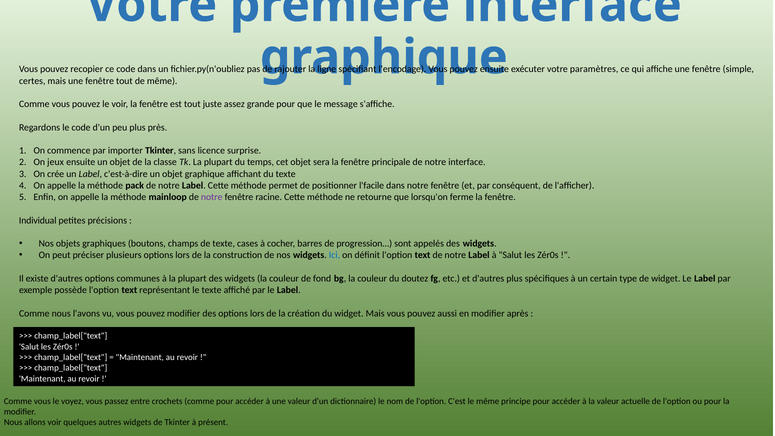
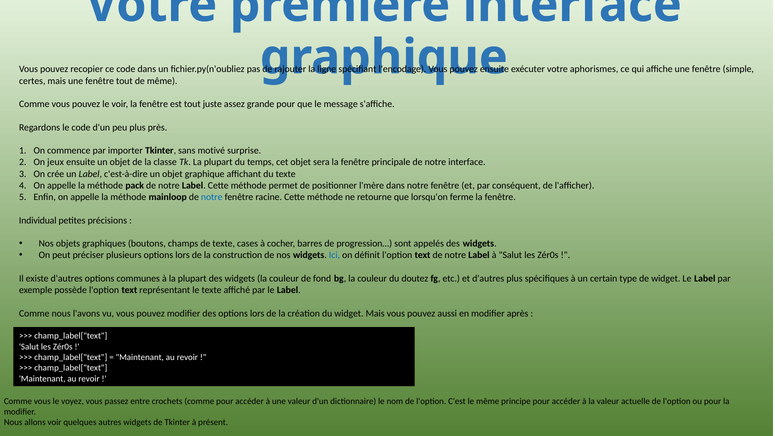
paramètres: paramètres -> aphorismes (594, 69)
licence: licence -> motivé (211, 151)
l'facile: l'facile -> l'mère (372, 185)
notre colour: purple -> blue (212, 197)
